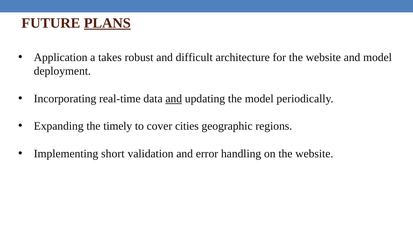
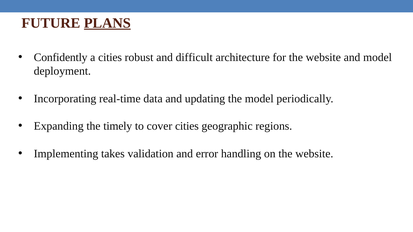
Application: Application -> Confidently (61, 57)
a takes: takes -> cities (110, 57)
and underline: present -> none (174, 99)
short: short -> takes (113, 154)
